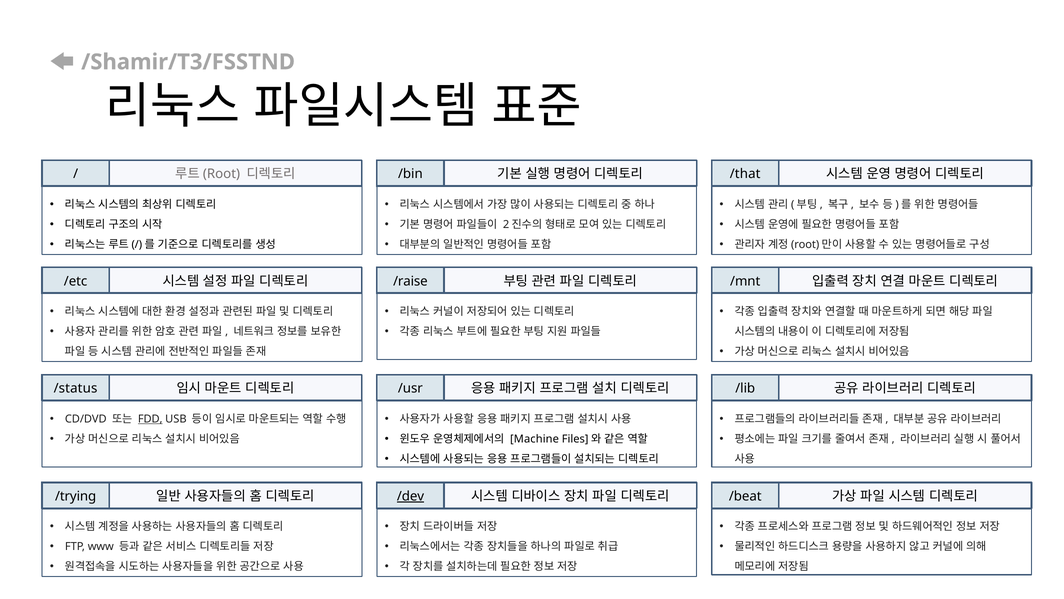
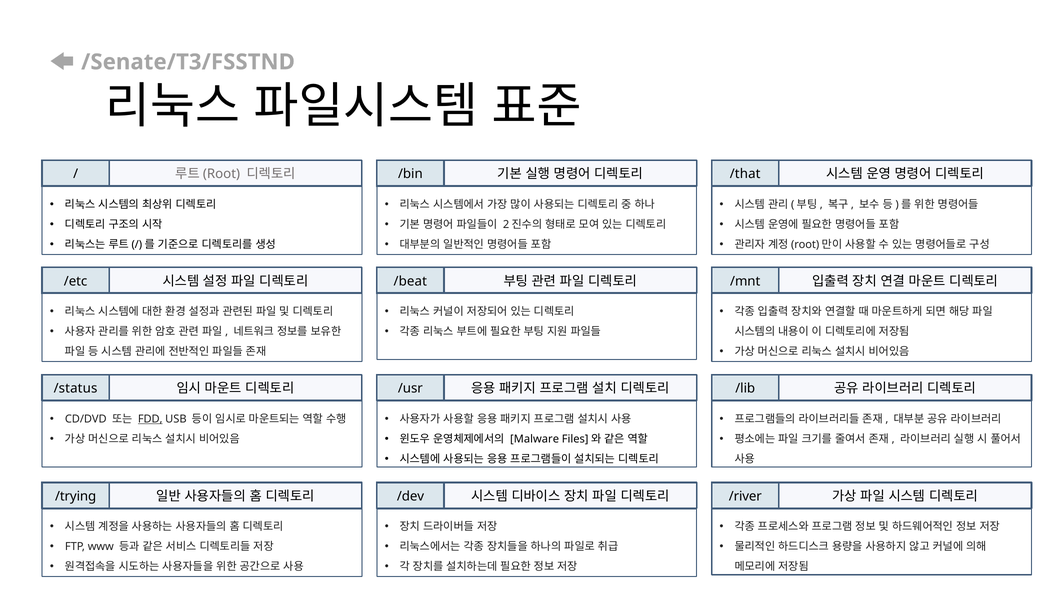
/Shamir/T3/FSSTND: /Shamir/T3/FSSTND -> /Senate/T3/FSSTND (188, 62)
/raise: /raise -> /beat (410, 281)
Machine: Machine -> Malware (535, 439)
/dev underline: present -> none (410, 496)
/beat: /beat -> /river (745, 496)
